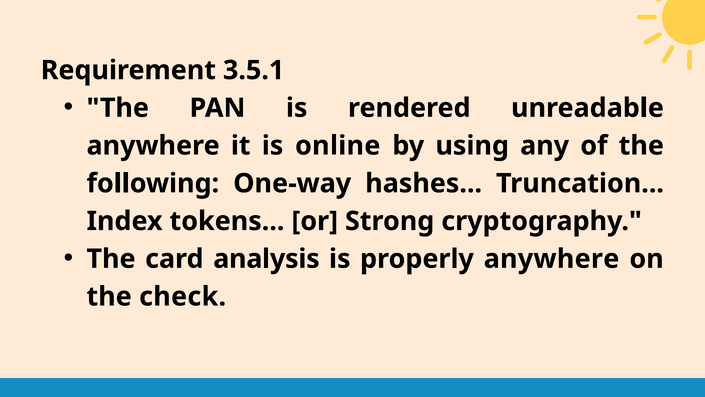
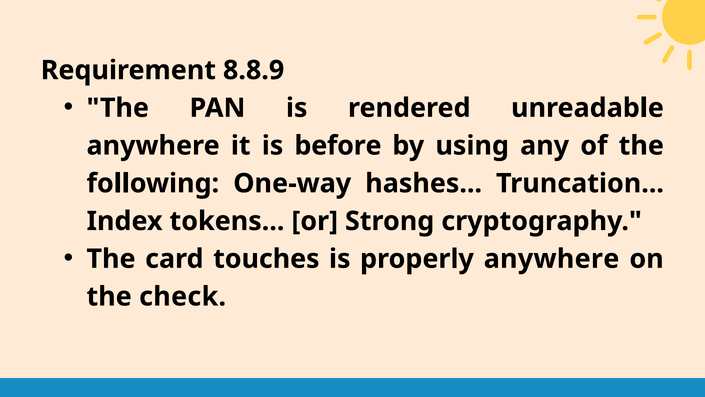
3.5.1: 3.5.1 -> 8.8.9 (254, 70)
online: online -> before (338, 146)
analysis: analysis -> touches (266, 259)
